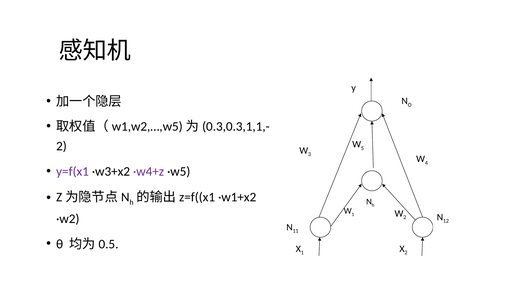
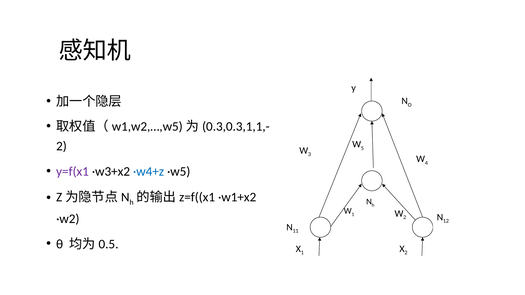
·w4+z colour: purple -> blue (149, 172)
